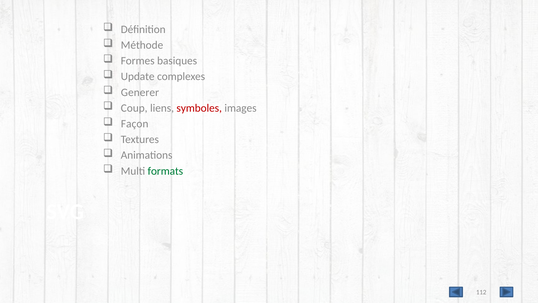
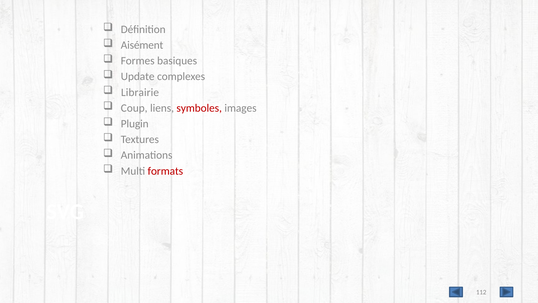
Méthode: Méthode -> Aisément (142, 45)
Generer: Generer -> Librairie (140, 92)
Façon: Façon -> Plugin (135, 124)
formats colour: green -> red (165, 171)
